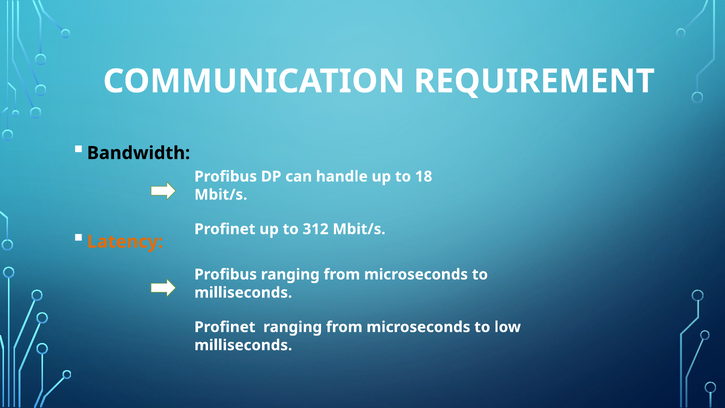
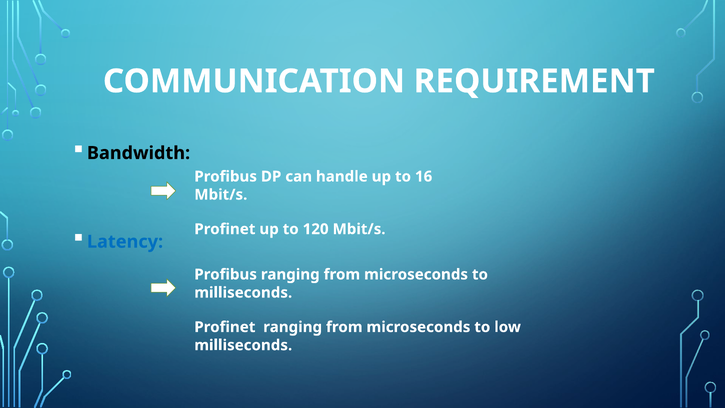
18: 18 -> 16 (424, 176)
312: 312 -> 120 (316, 229)
Latency colour: orange -> blue (125, 242)
